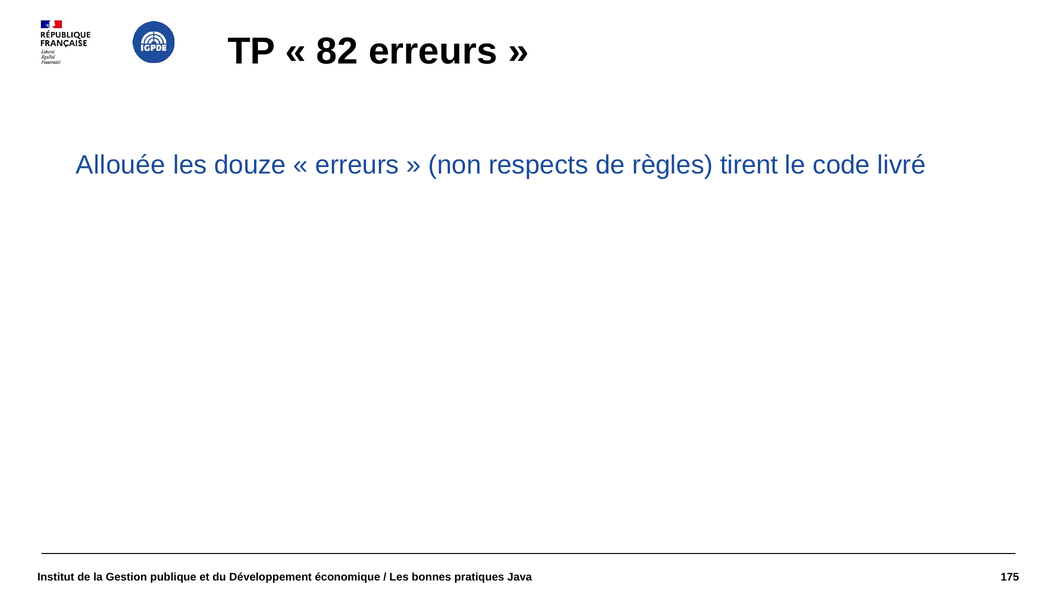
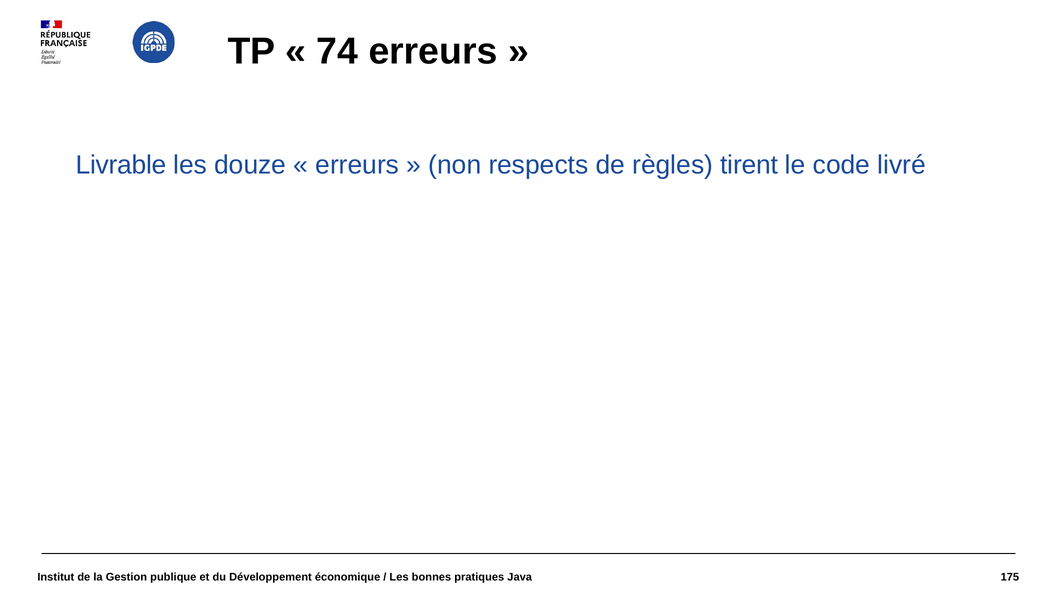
82: 82 -> 74 (337, 52)
Allouée: Allouée -> Livrable (121, 165)
